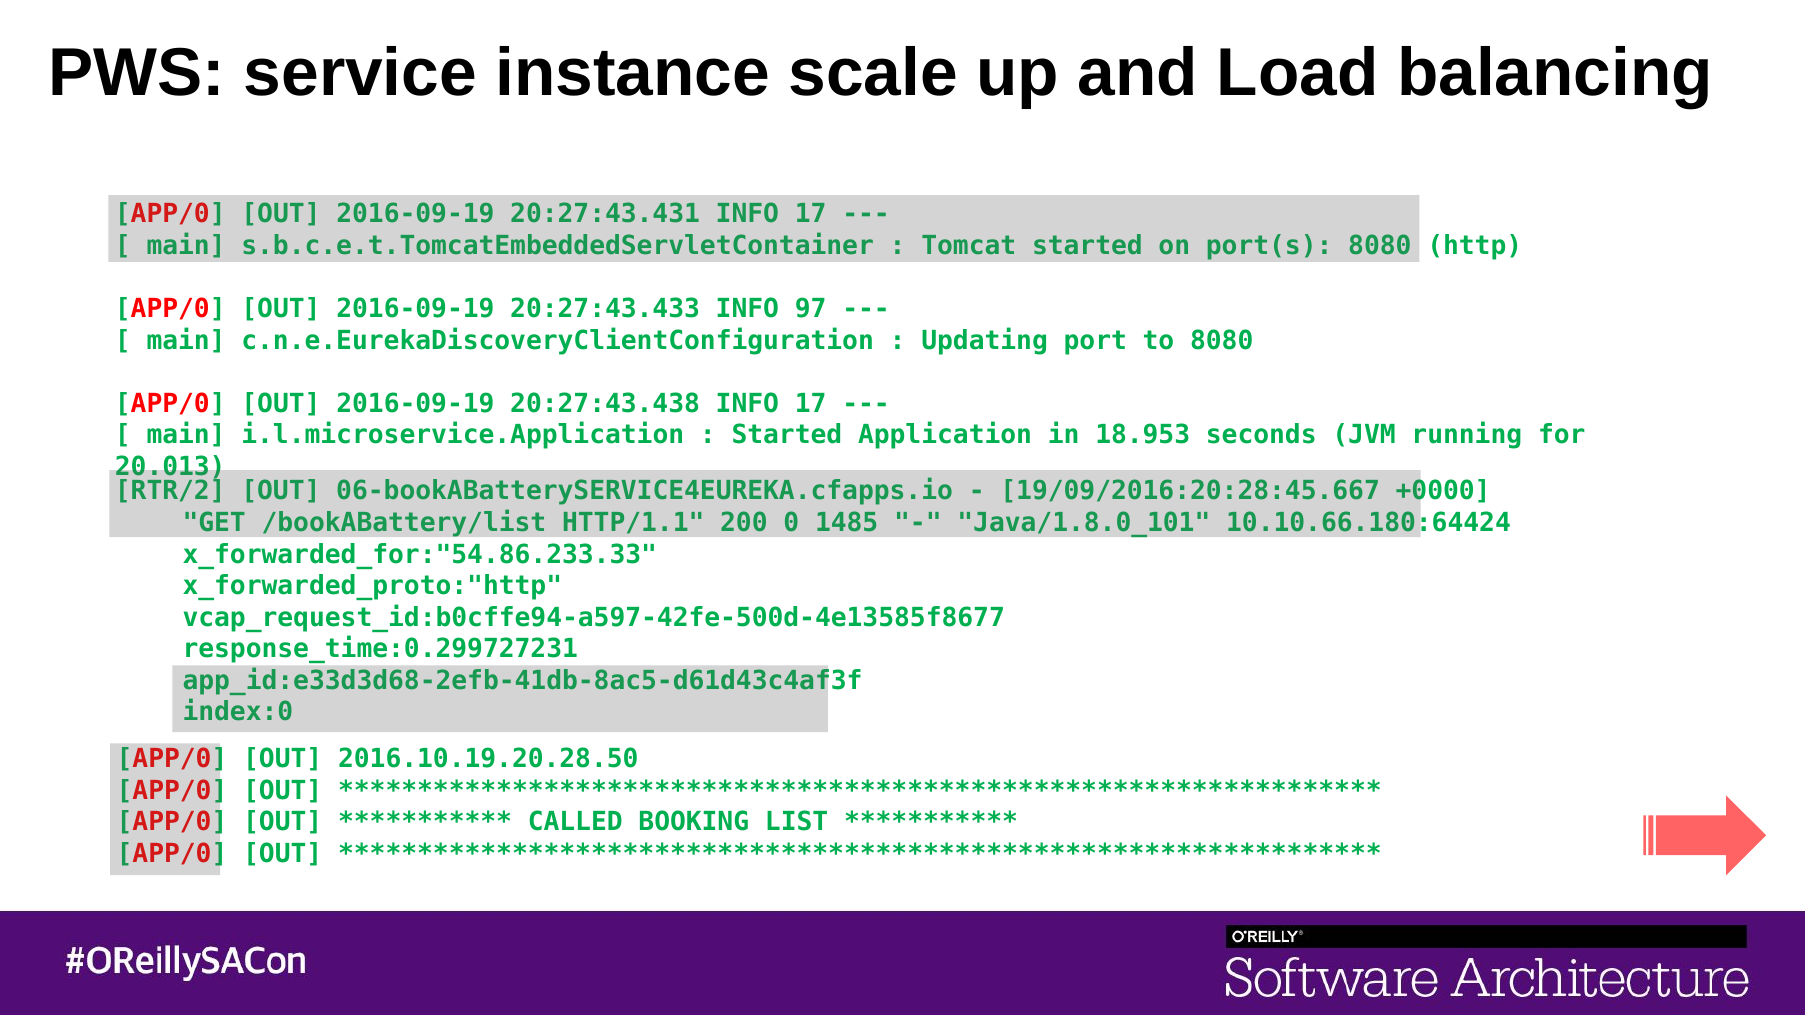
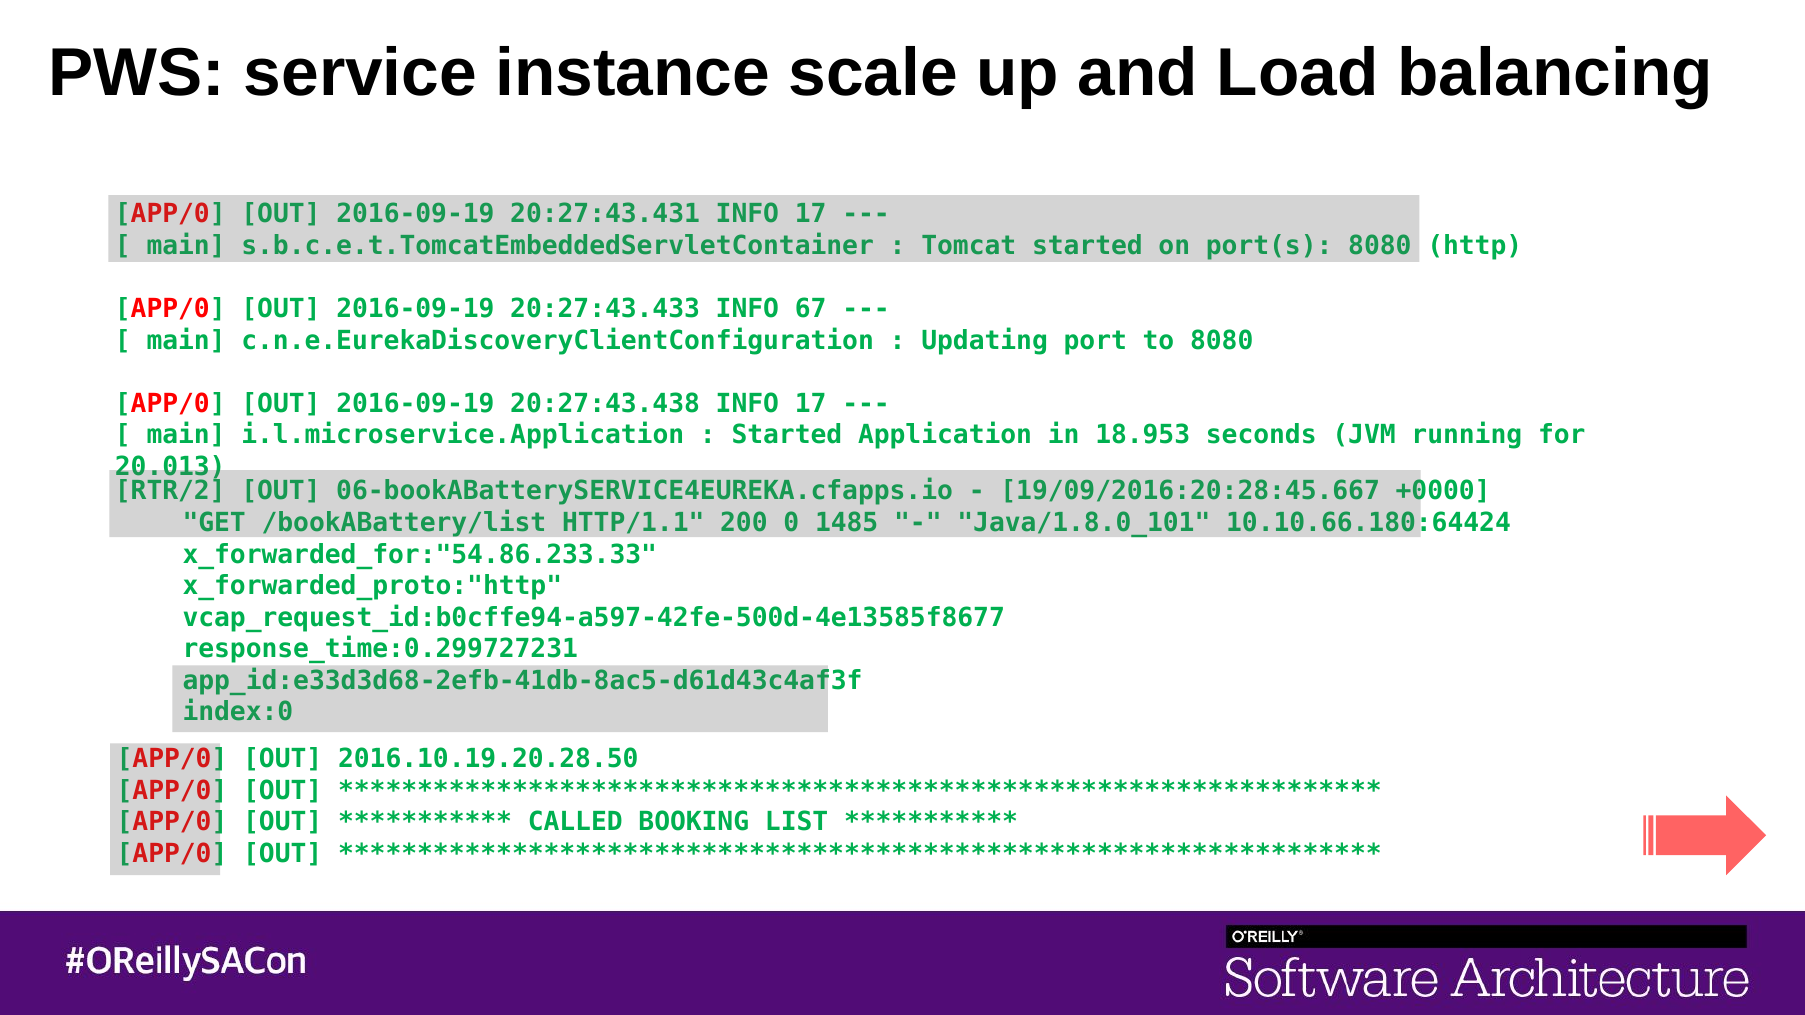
97: 97 -> 67 (811, 309)
